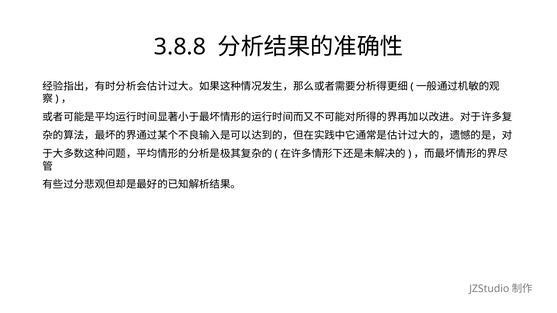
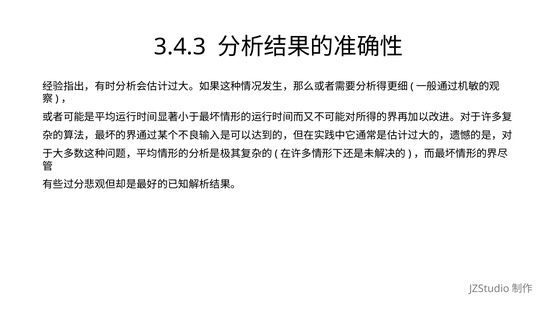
3.8.8: 3.8.8 -> 3.4.3 (180, 47)
